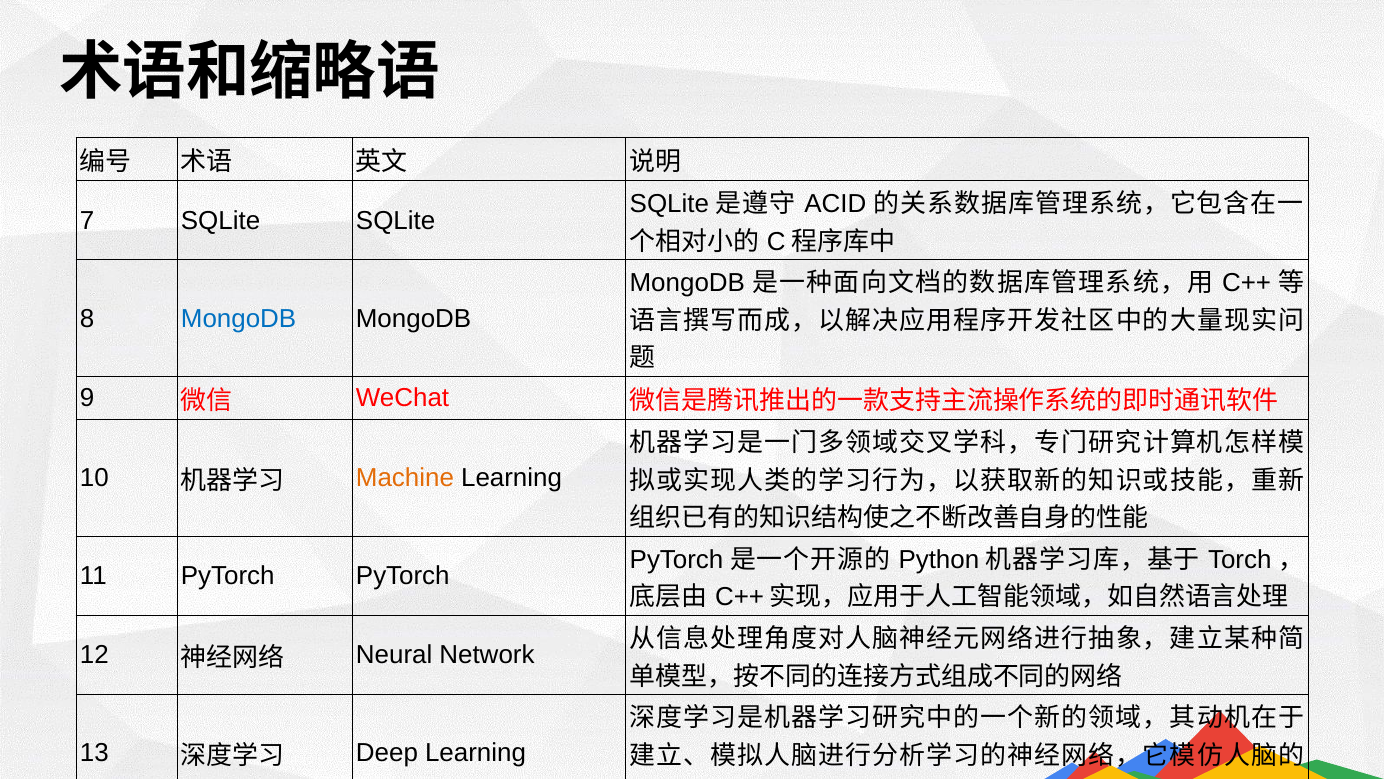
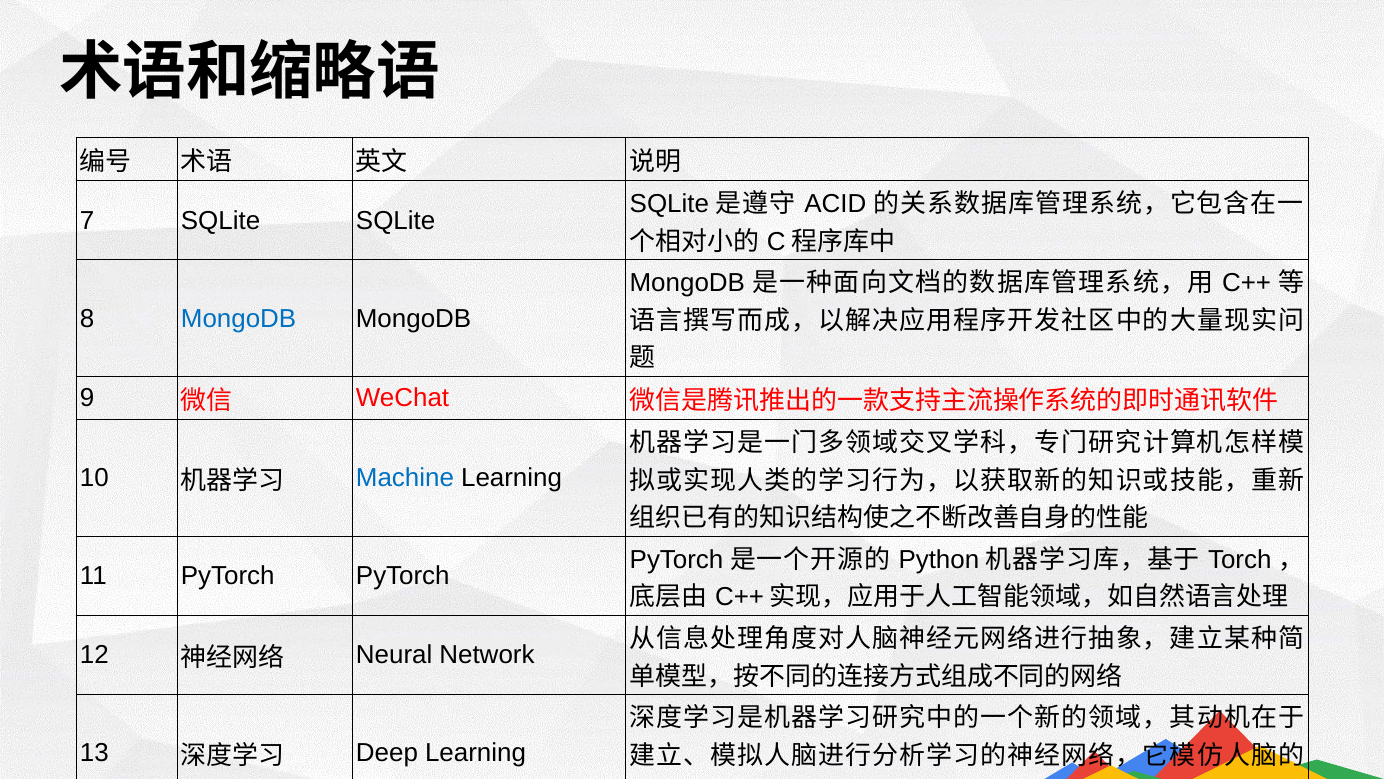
Machine colour: orange -> blue (405, 478)
